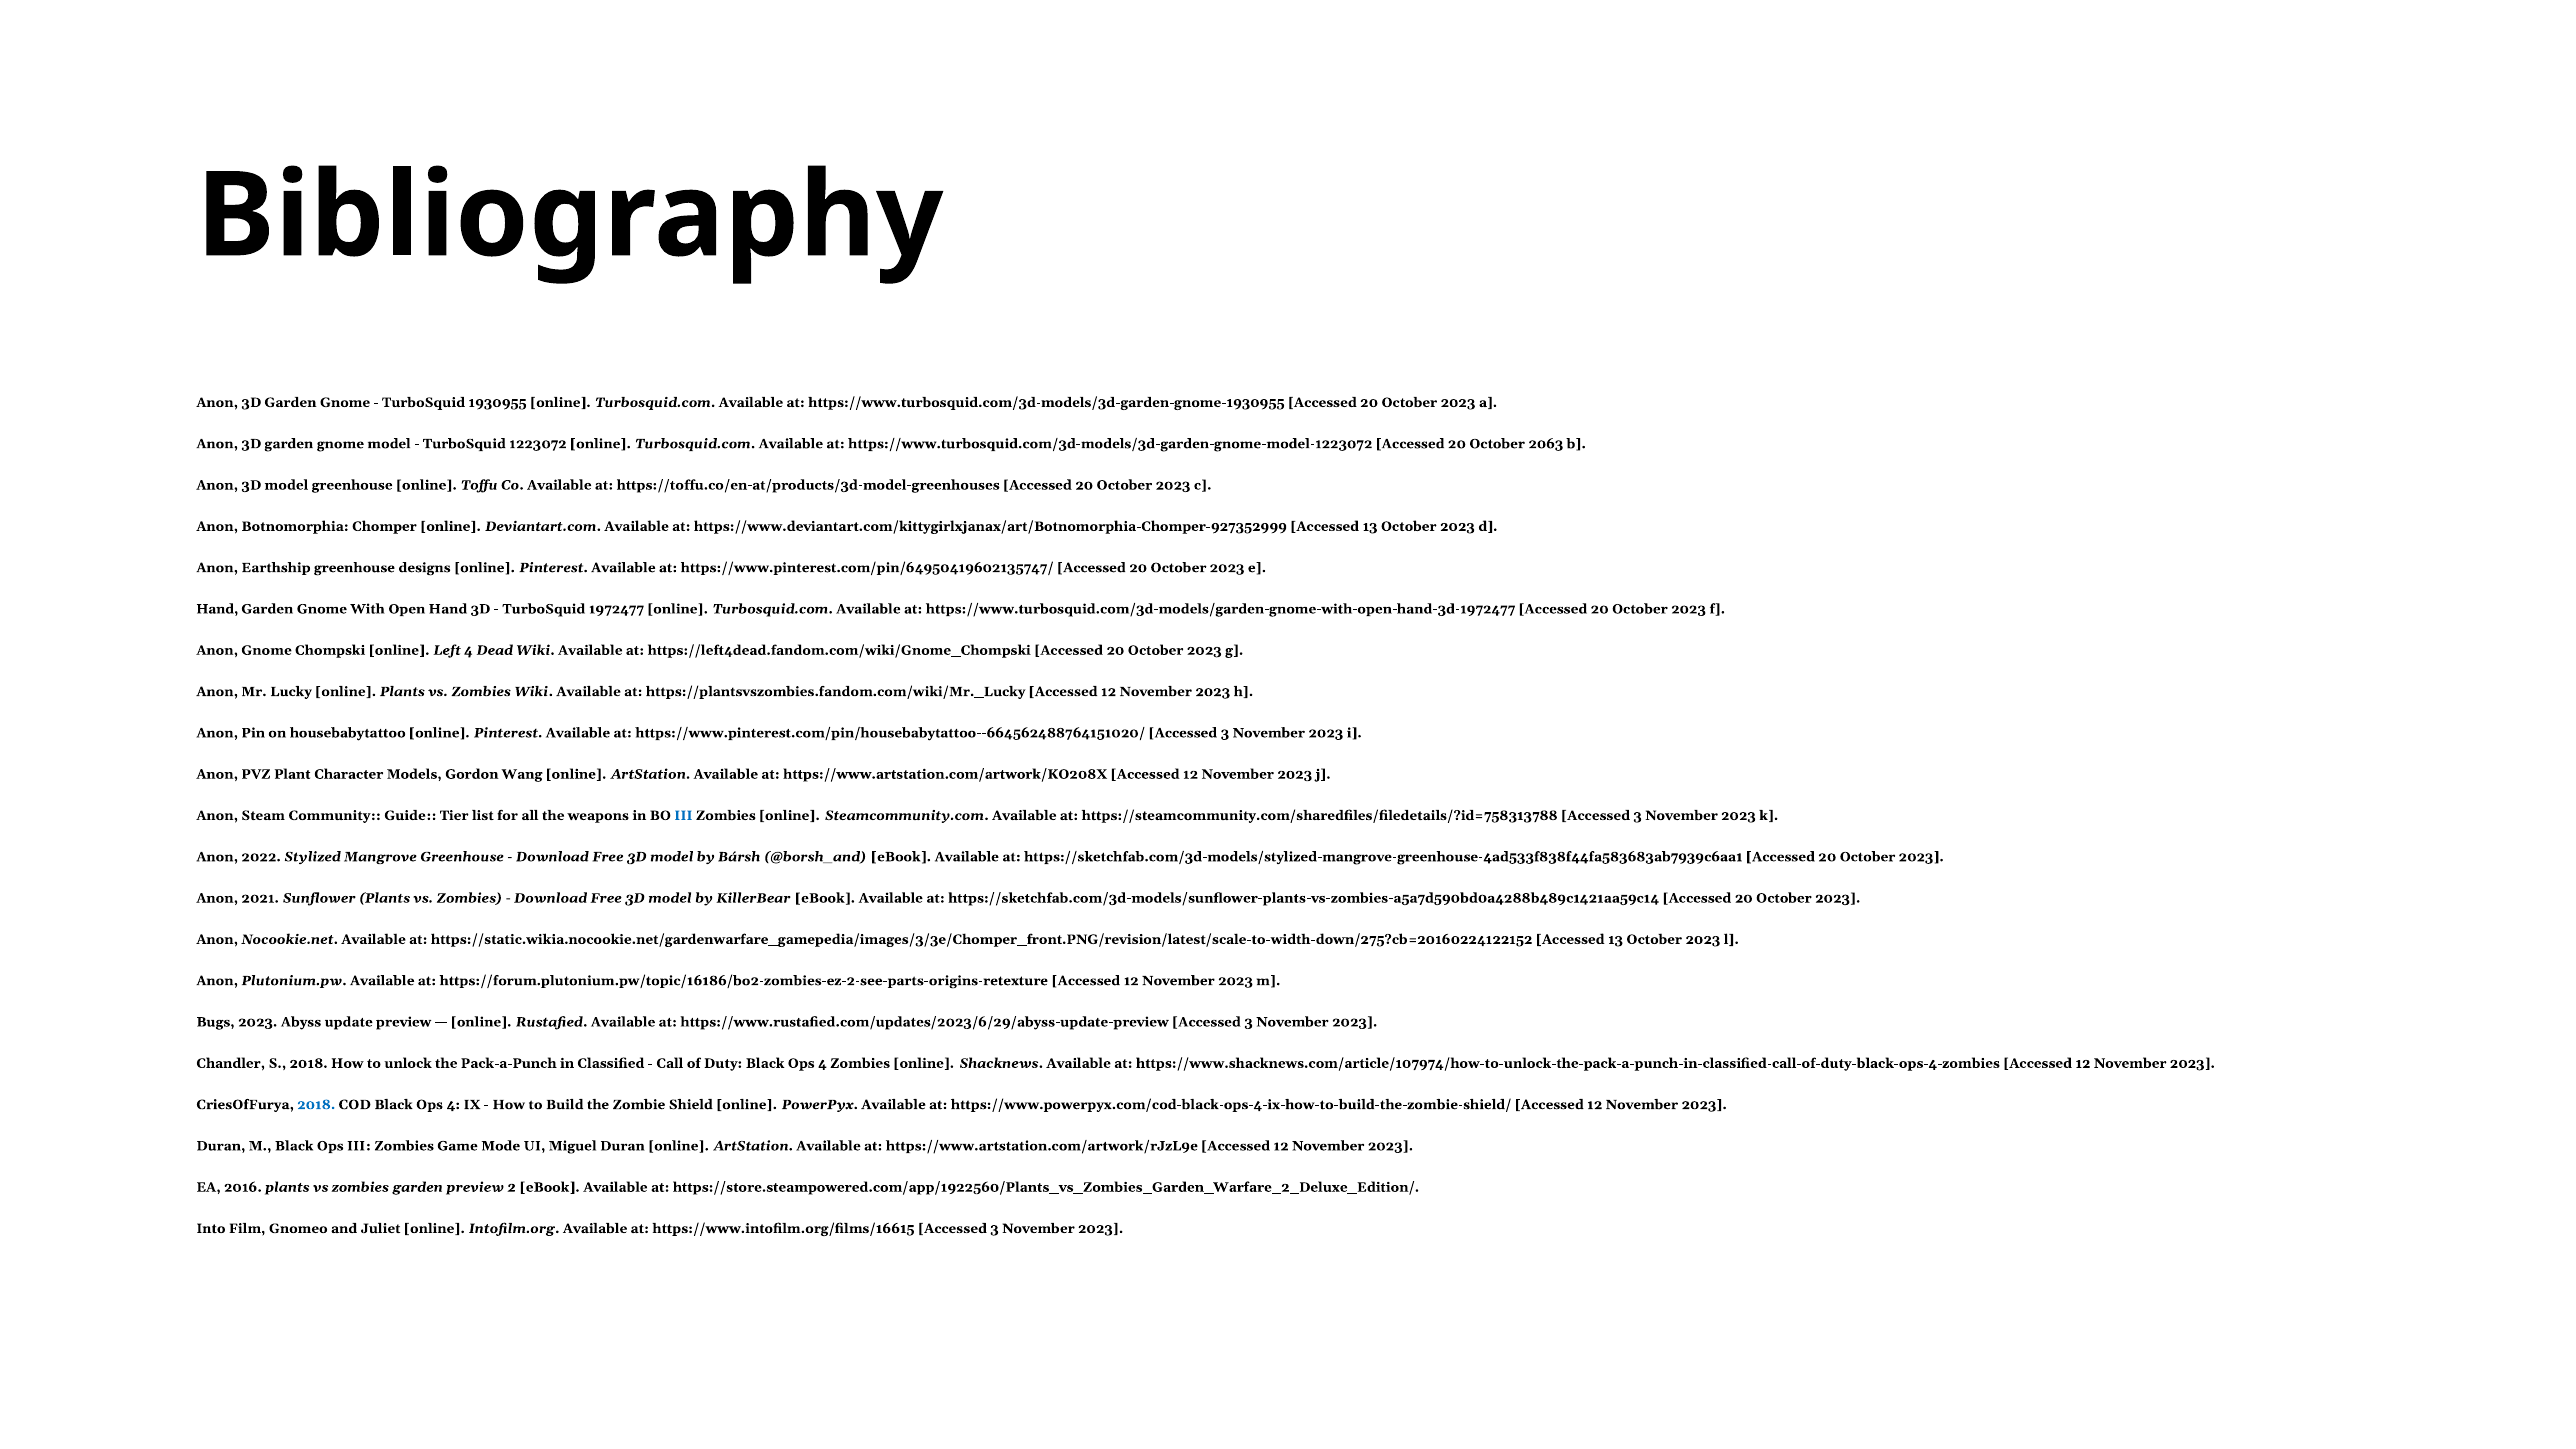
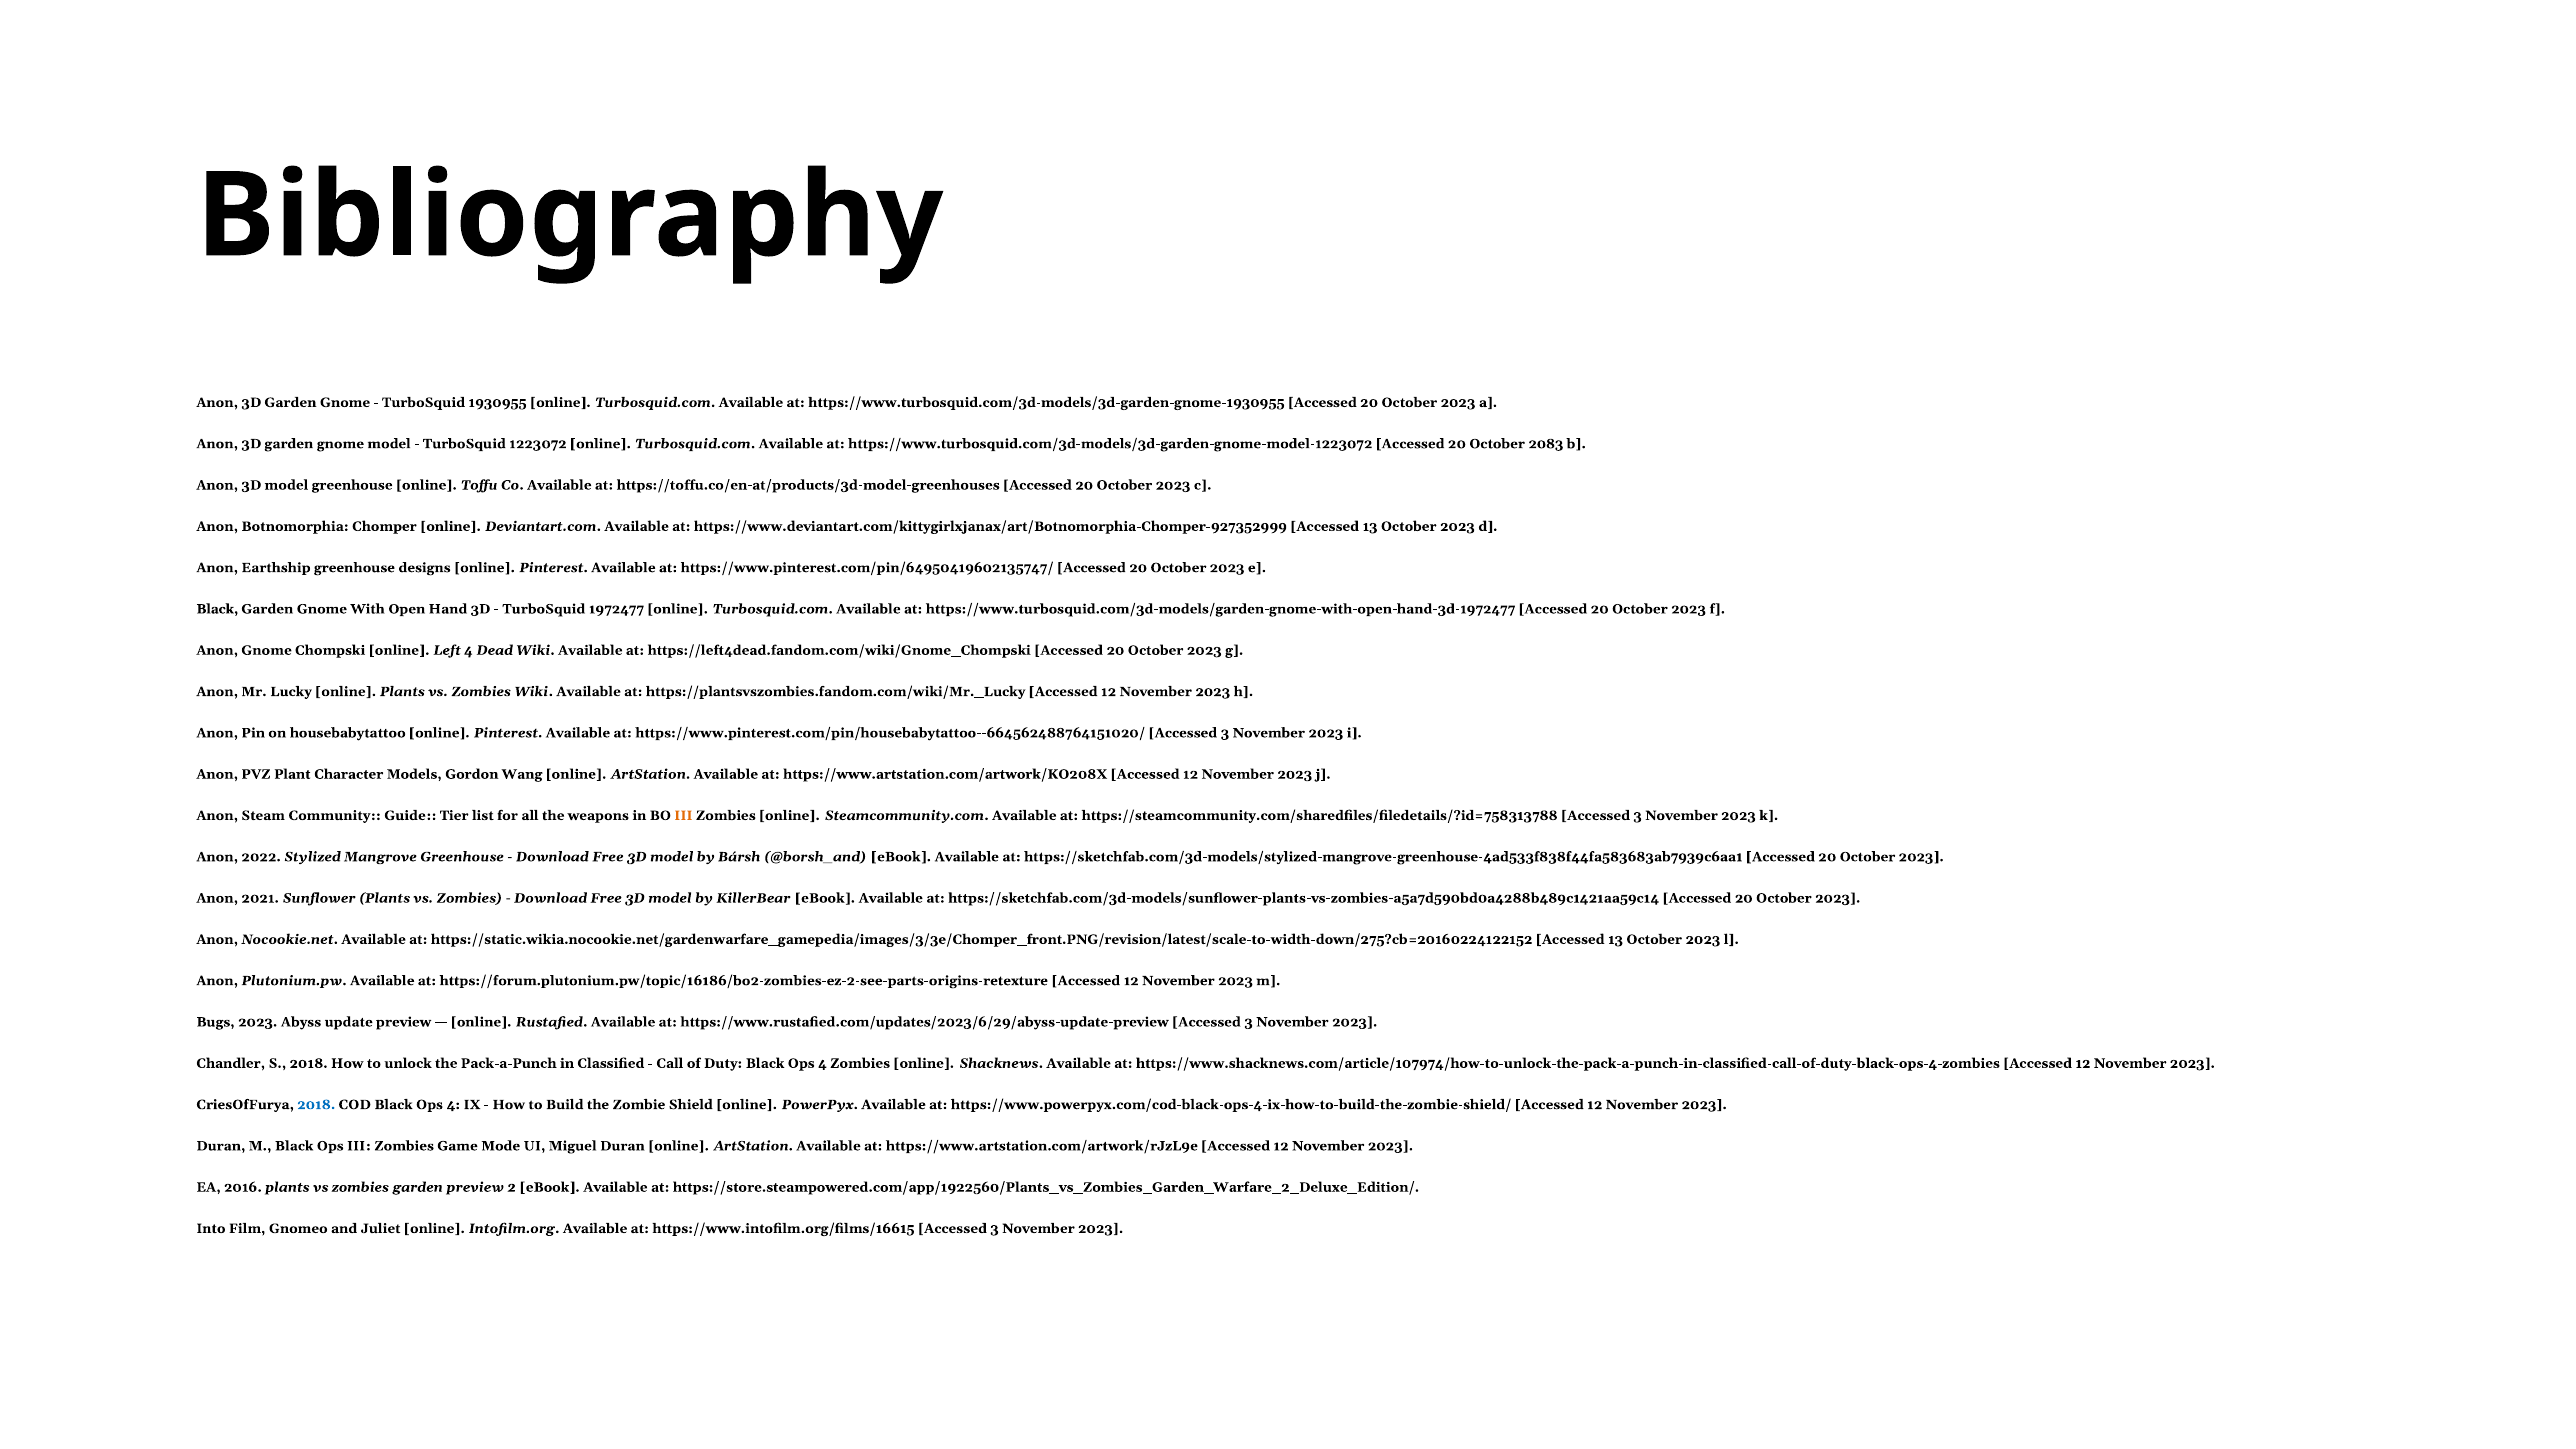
2063: 2063 -> 2083 (1546, 444)
Hand: Hand -> Black (217, 609)
III colour: blue -> orange (683, 816)
